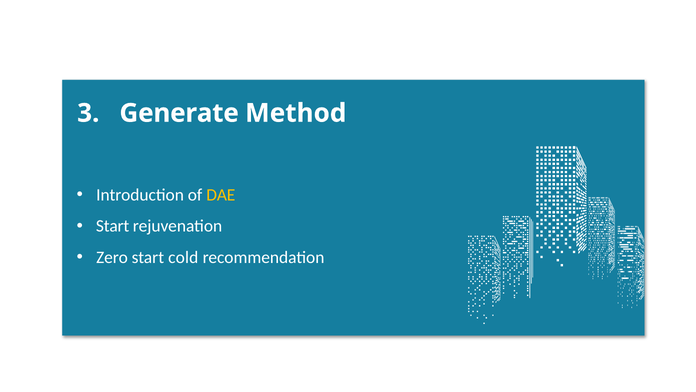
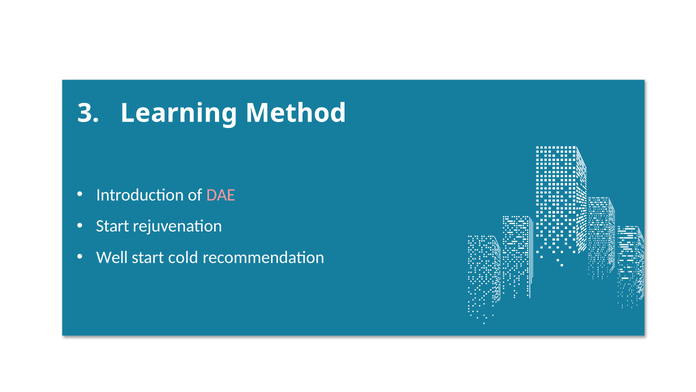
Generate: Generate -> Learning (179, 113)
DAE colour: yellow -> pink (221, 195)
Zero: Zero -> Well (112, 257)
